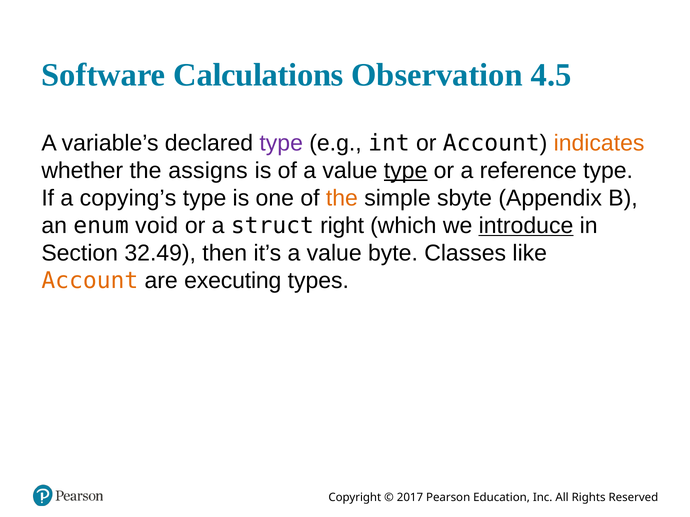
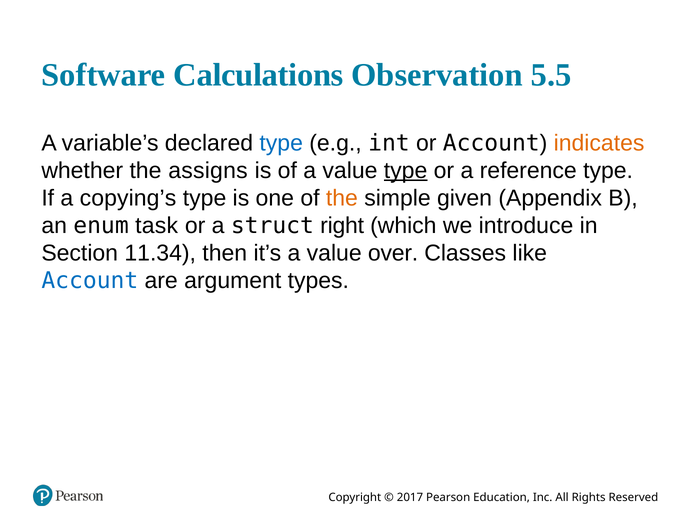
4.5: 4.5 -> 5.5 (551, 75)
type colour: purple -> blue (281, 143)
sbyte: sbyte -> given (465, 198)
void: void -> task (157, 226)
introduce underline: present -> none (526, 226)
32.49: 32.49 -> 11.34 (160, 253)
byte: byte -> over (393, 253)
Account colour: orange -> blue (90, 281)
executing: executing -> argument (233, 281)
